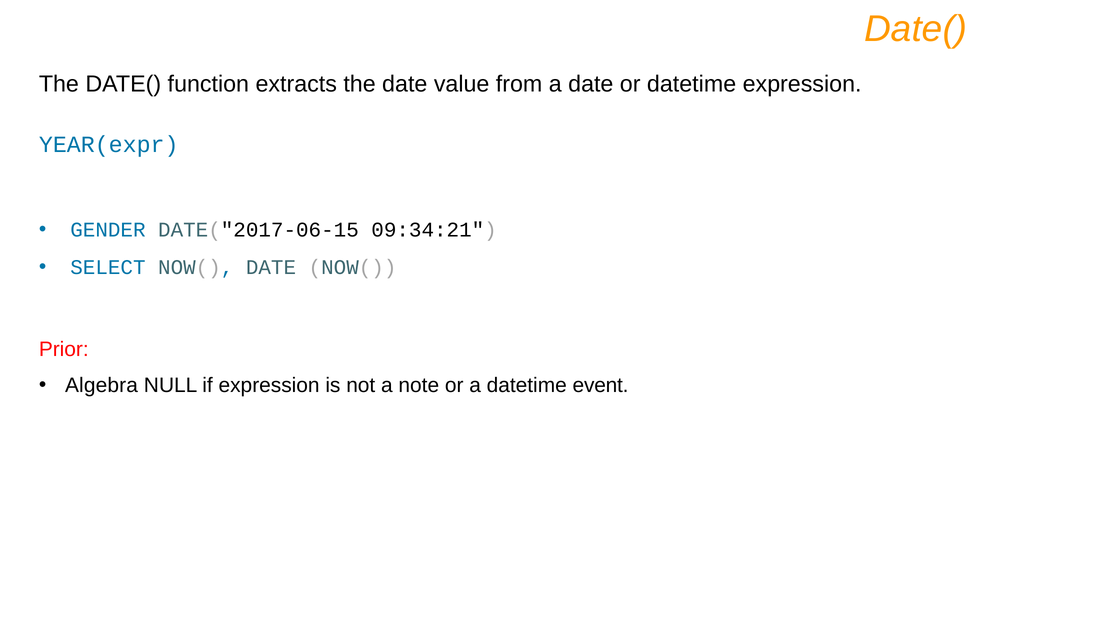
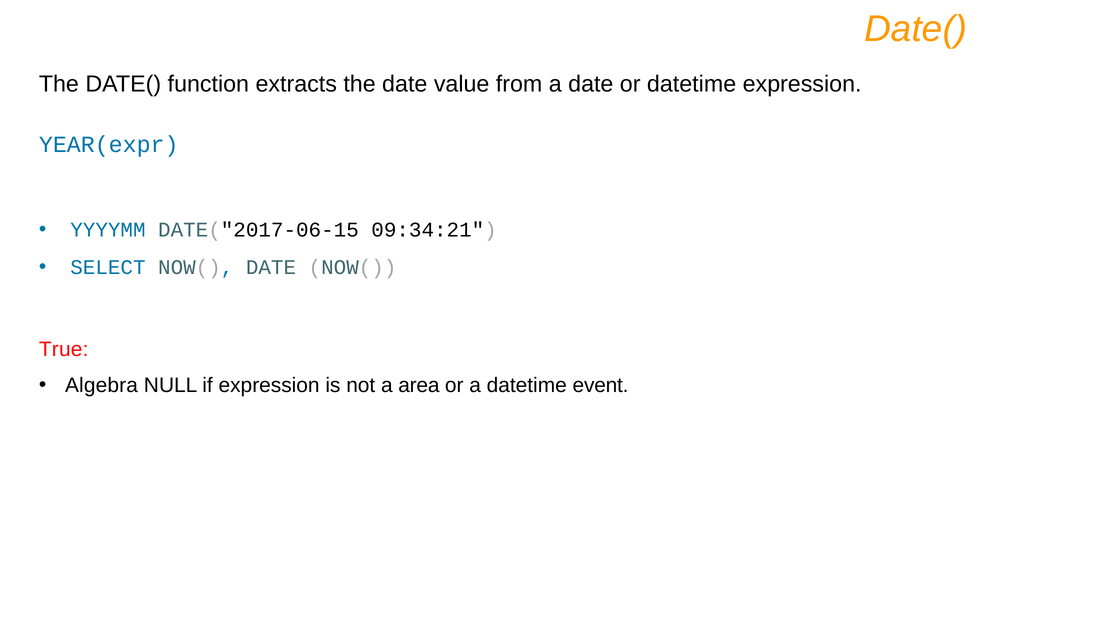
GENDER: GENDER -> YYYYMM (108, 230)
Prior: Prior -> True (64, 349)
note: note -> area (419, 386)
